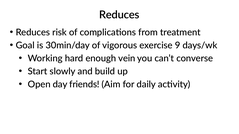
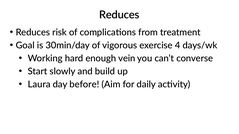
9: 9 -> 4 (178, 46)
Open: Open -> Laura (39, 85)
friends: friends -> before (84, 85)
